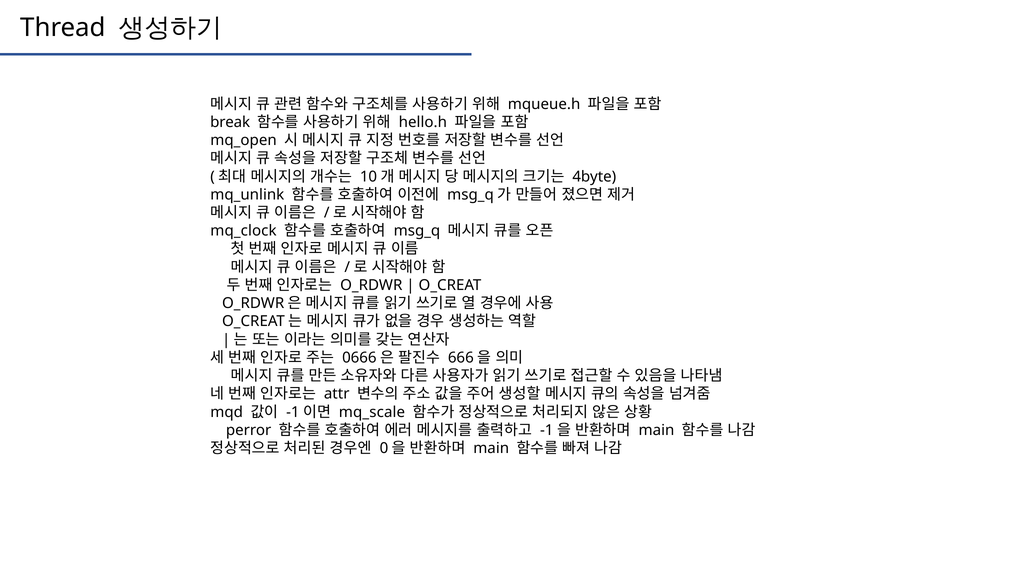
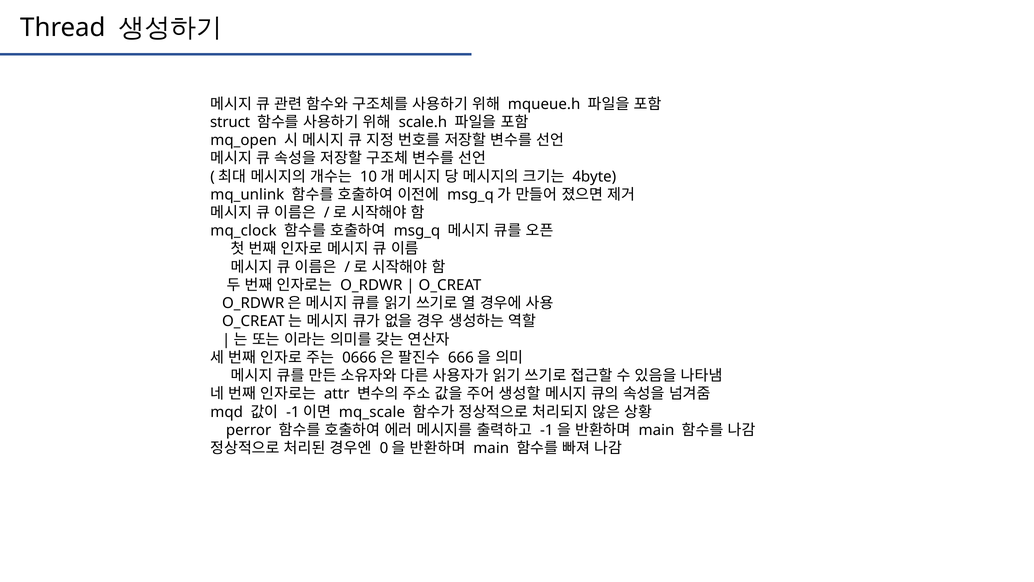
break: break -> struct (230, 122)
hello.h: hello.h -> scale.h (423, 122)
